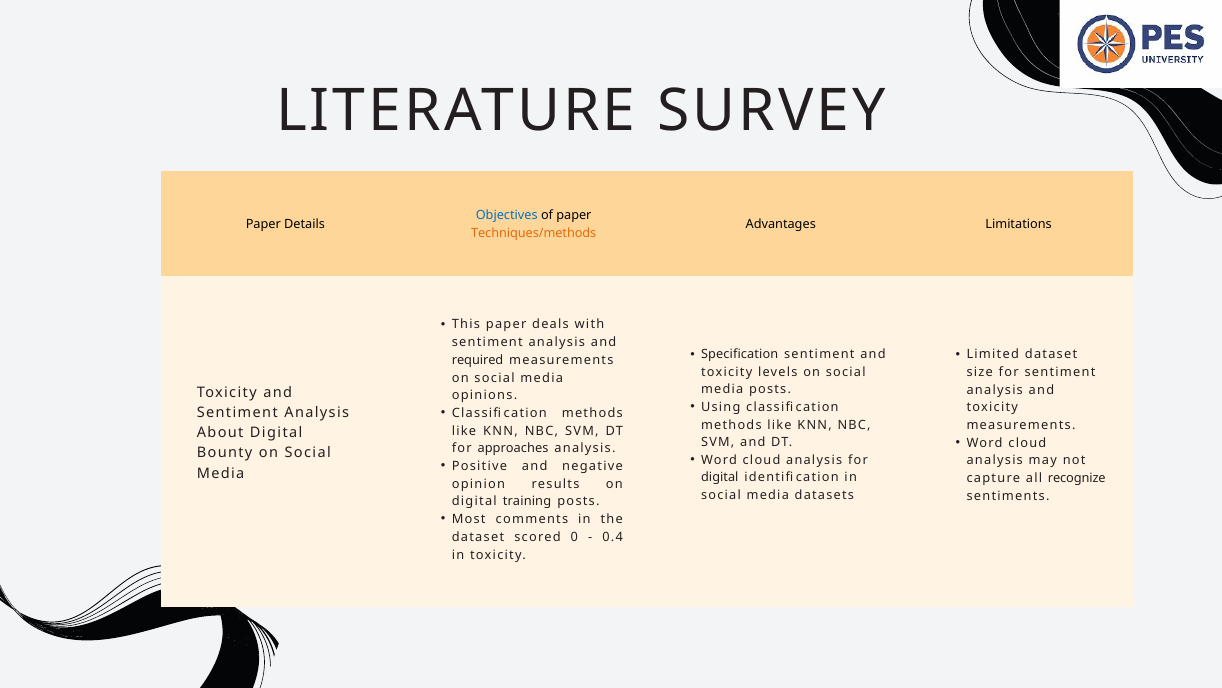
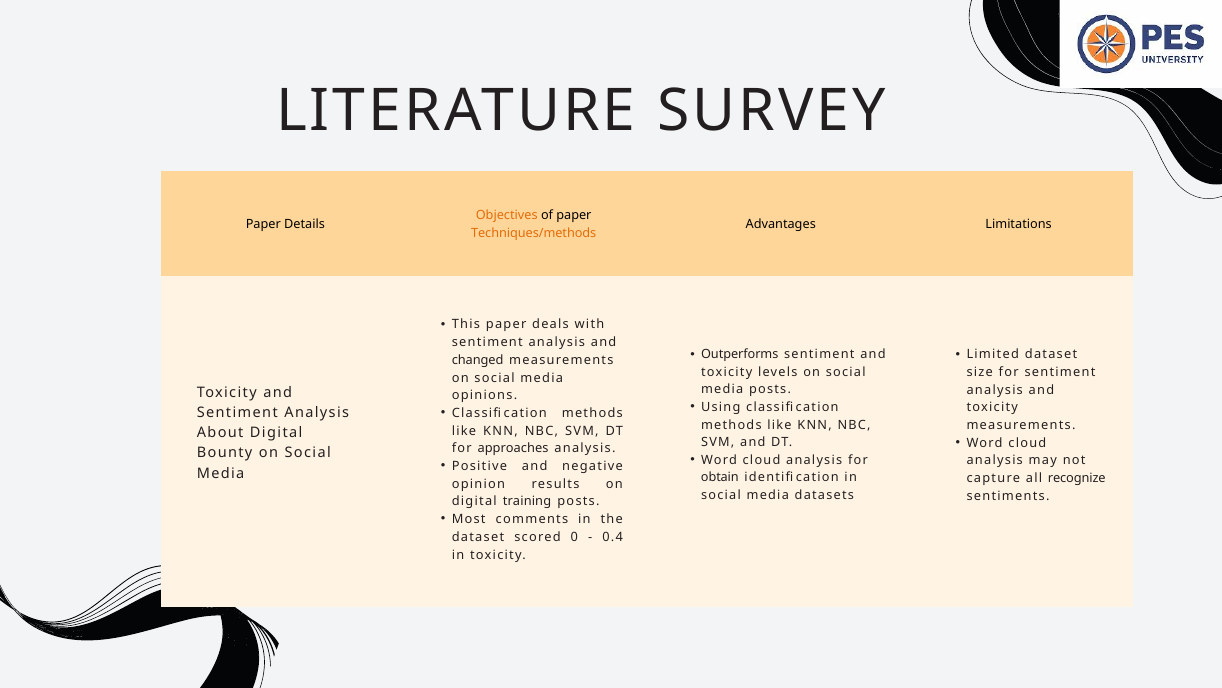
Objectives colour: blue -> orange (507, 215)
Specification: Specification -> Outperforms (740, 354)
required: required -> changed (478, 360)
digital: digital -> obtain (720, 477)
